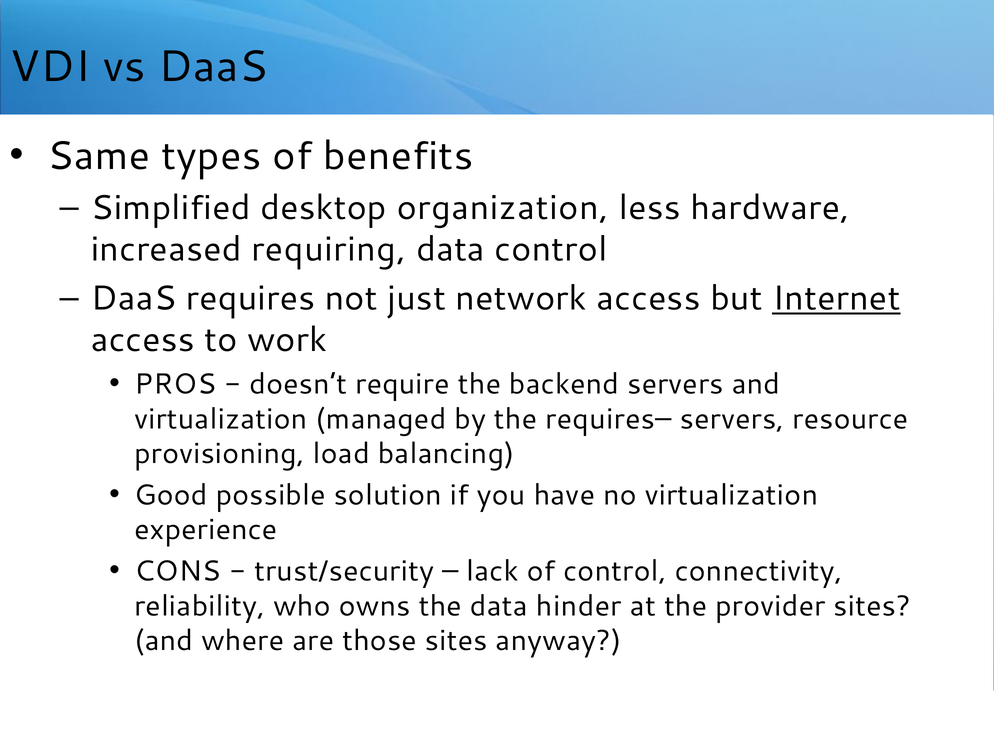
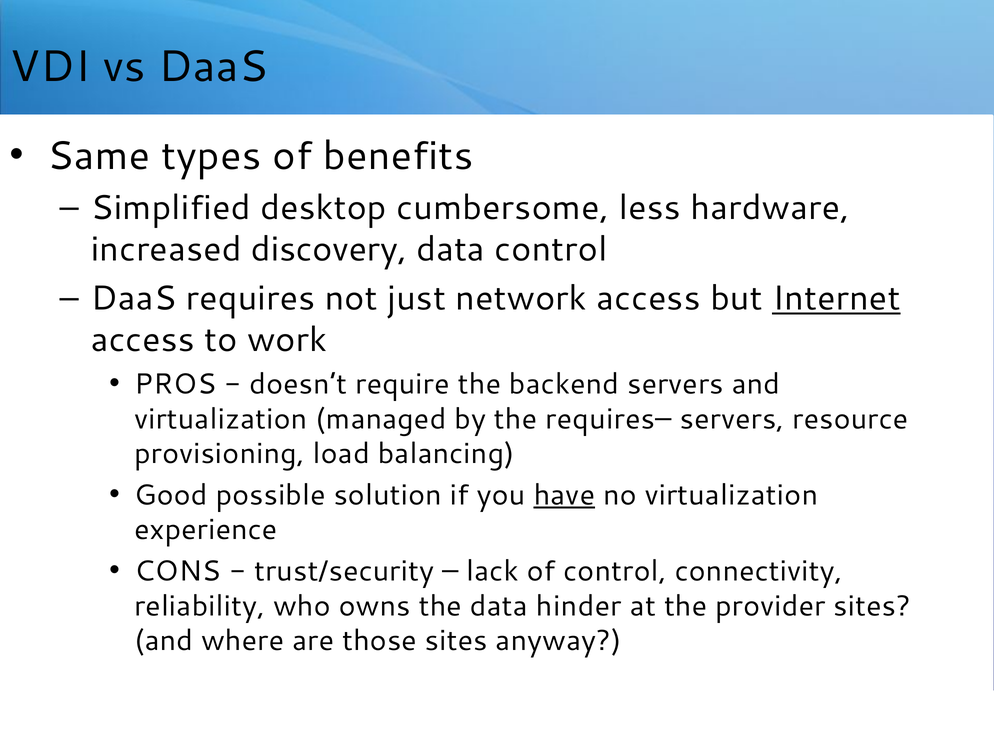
organization: organization -> cumbersome (503, 208)
requiring: requiring -> discovery (329, 250)
have underline: none -> present (564, 495)
